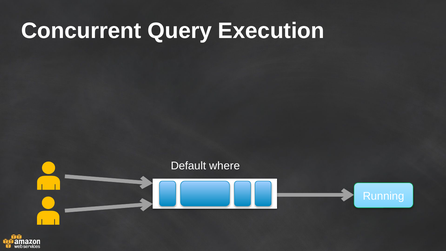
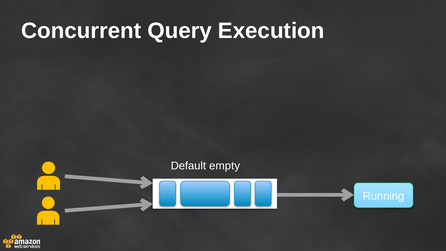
where: where -> empty (225, 166)
